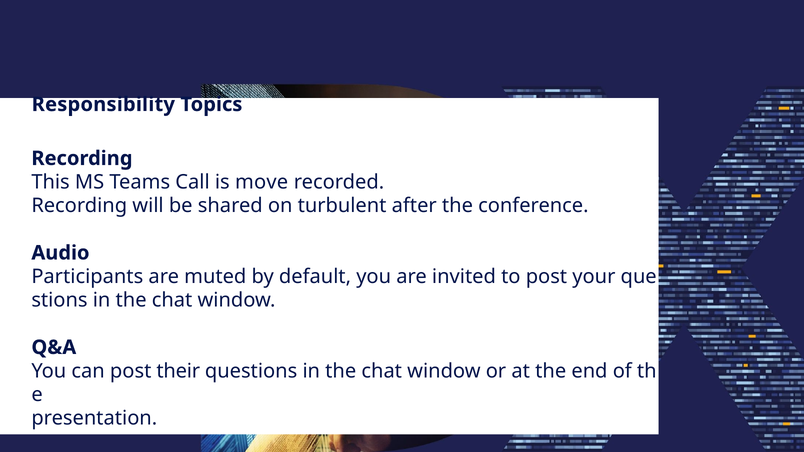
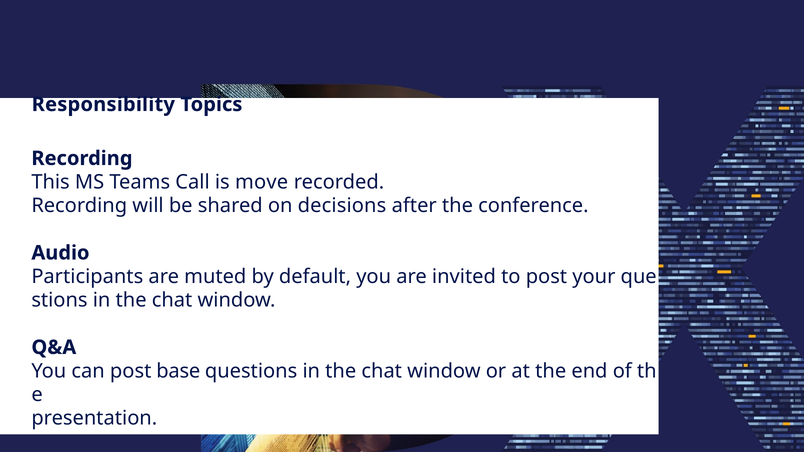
turbulent: turbulent -> decisions (342, 206)
their: their -> base (178, 371)
